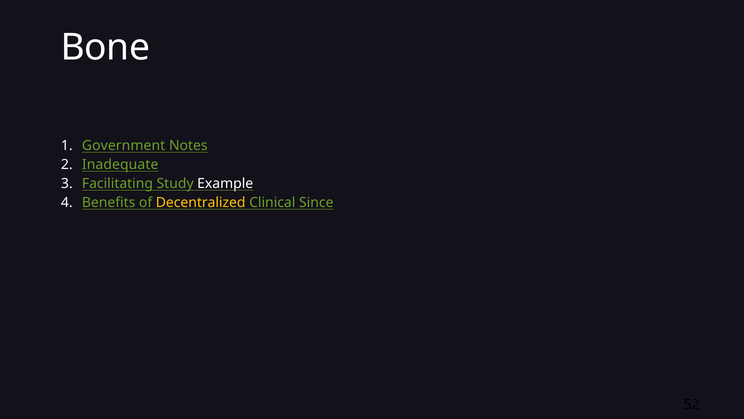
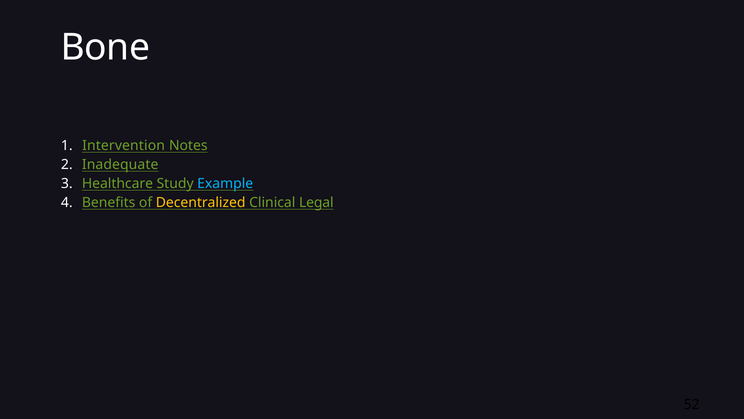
Government: Government -> Intervention (124, 146)
Facilitating: Facilitating -> Healthcare (117, 184)
Example colour: white -> light blue (225, 184)
Since: Since -> Legal (316, 203)
